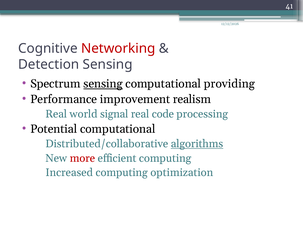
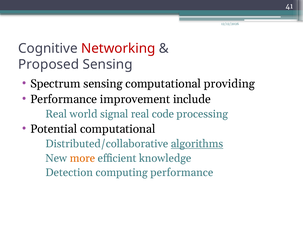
Detection: Detection -> Proposed (49, 65)
sensing underline: present -> none (103, 84)
realism: realism -> include (192, 99)
more colour: red -> orange (82, 158)
efficient computing: computing -> knowledge (165, 158)
Increased: Increased -> Detection (69, 173)
computing optimization: optimization -> performance (182, 173)
